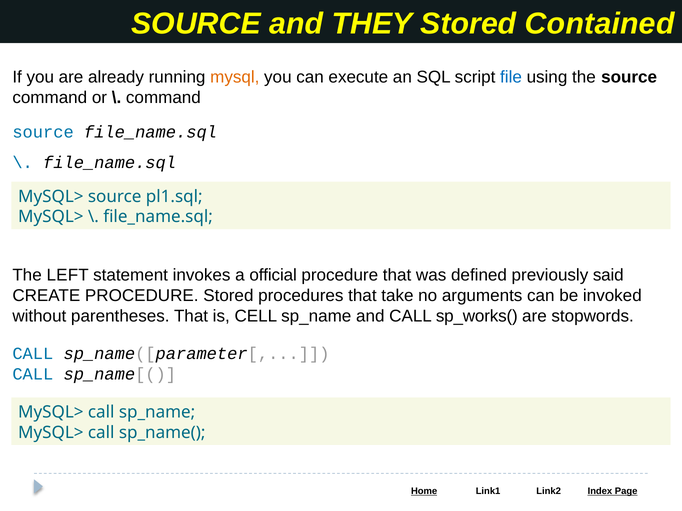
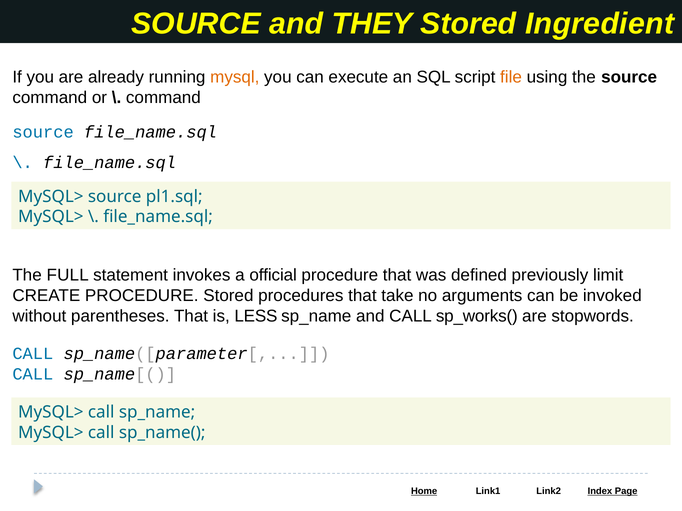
Contained: Contained -> Ingredient (600, 24)
file colour: blue -> orange (511, 77)
LEFT: LEFT -> FULL (68, 276)
said: said -> limit (608, 276)
CELL: CELL -> LESS (256, 316)
